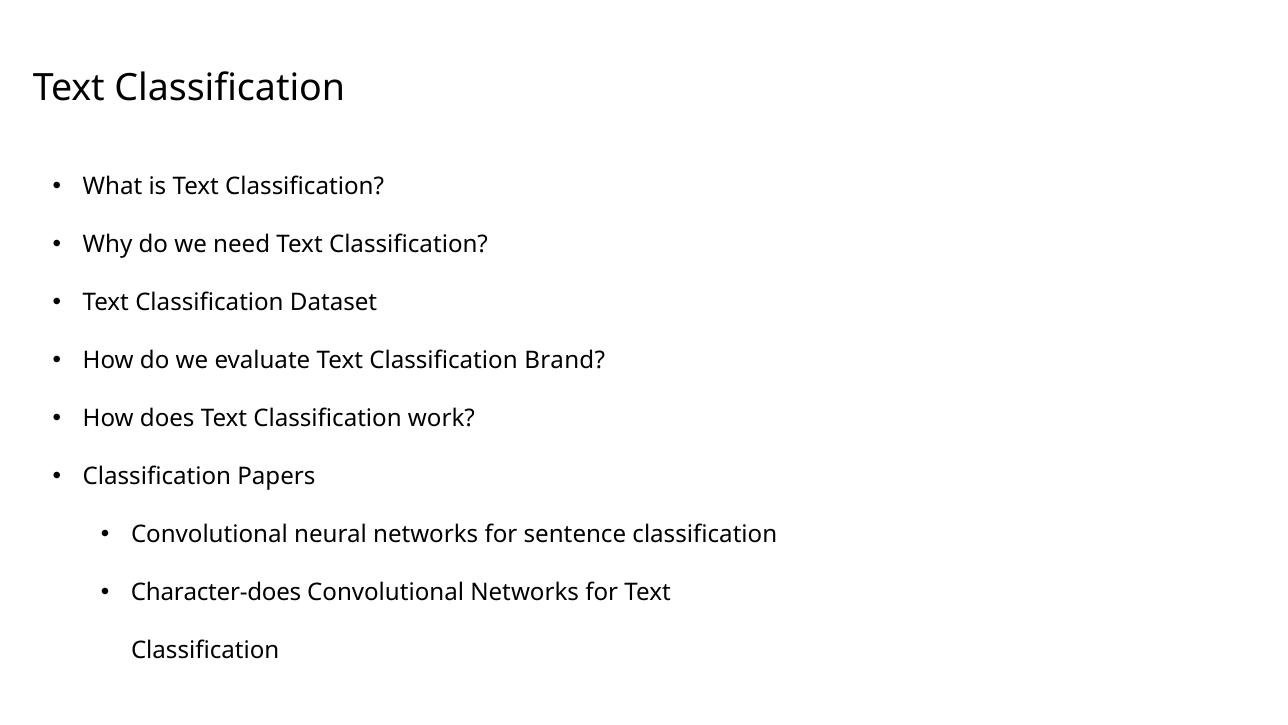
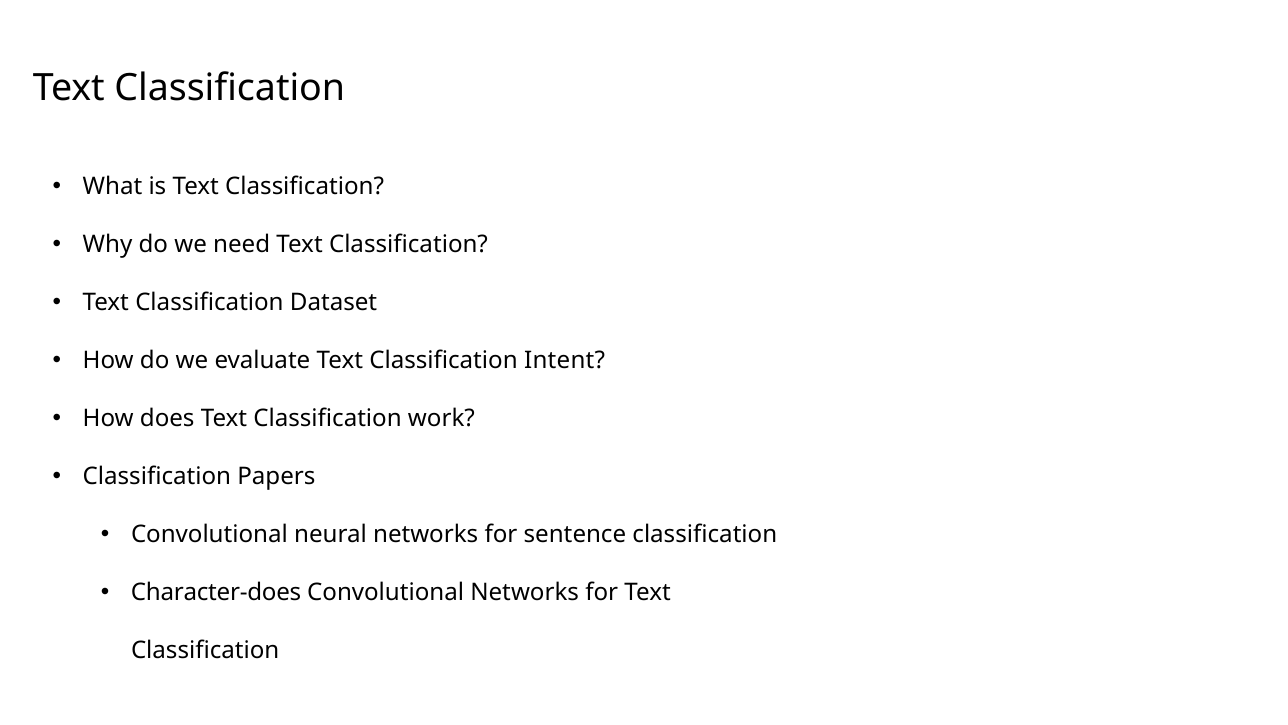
Brand: Brand -> Intent (565, 360)
